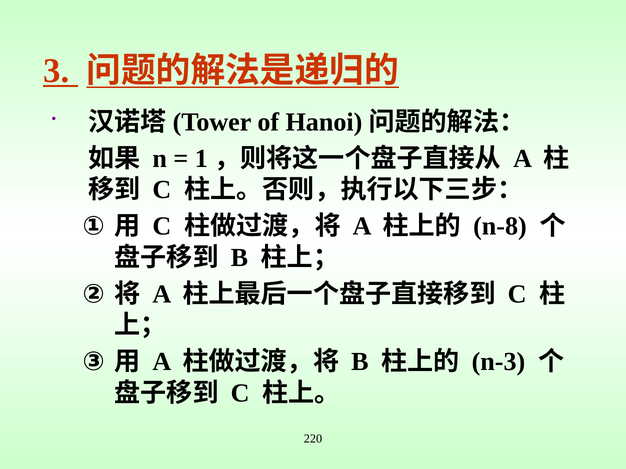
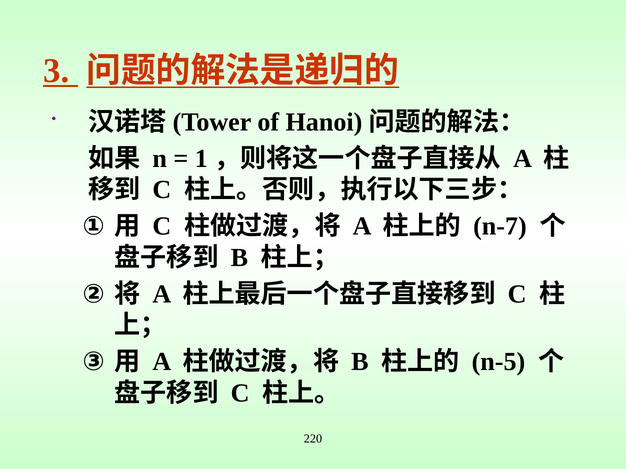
n-8: n-8 -> n-7 (500, 227)
n-3: n-3 -> n-5 (498, 362)
